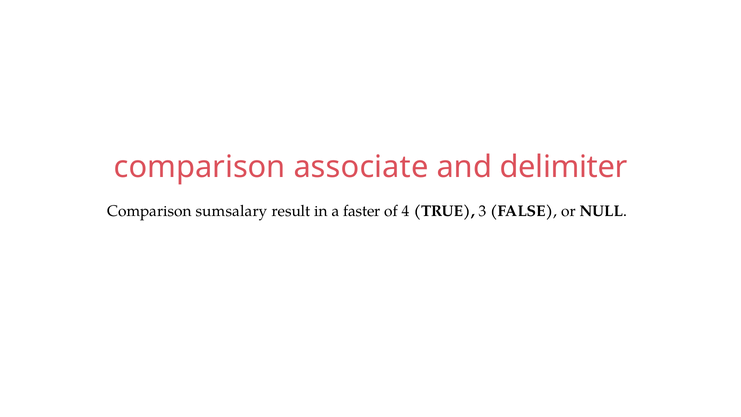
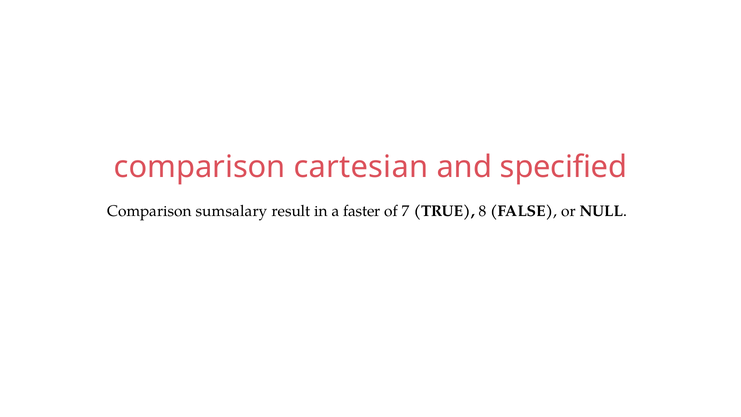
associate: associate -> cartesian (361, 167)
delimiter: delimiter -> specified (564, 167)
4: 4 -> 7 (406, 211)
3: 3 -> 8 (483, 211)
